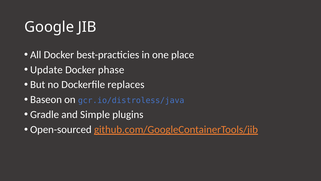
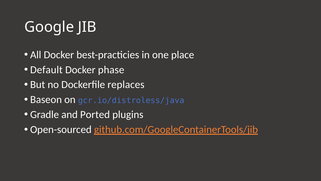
Update: Update -> Default (46, 70)
Simple: Simple -> Ported (95, 114)
